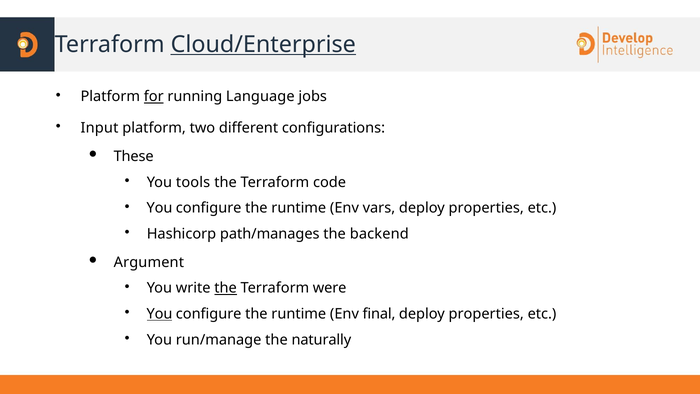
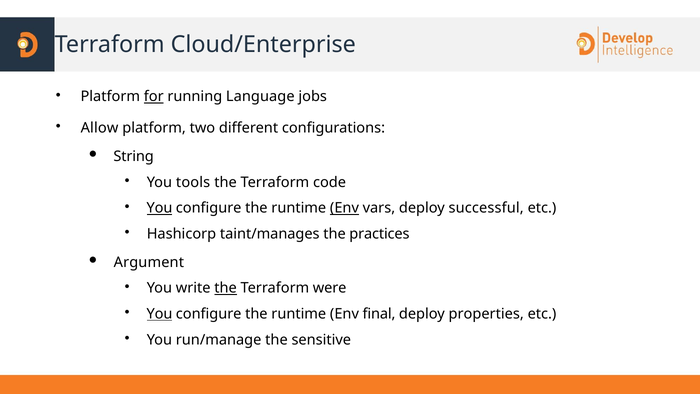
Cloud/Enterprise underline: present -> none (263, 44)
Input: Input -> Allow (100, 128)
These: These -> String (134, 156)
You underline: none -> present (159, 208)
Env underline: none -> present (344, 208)
vars deploy properties: properties -> successful (486, 208)
path/manages: path/manages -> taint/manages (270, 234)
backend: backend -> practices (379, 234)
naturally: naturally -> sensitive (321, 340)
